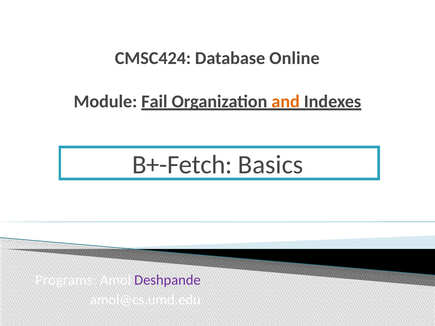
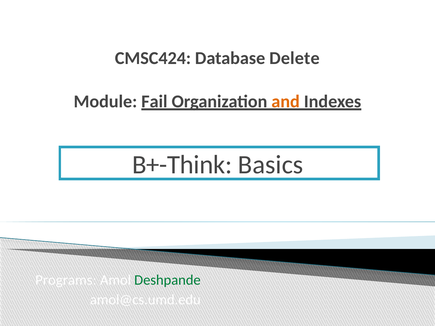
Online: Online -> Delete (294, 58)
B+-Fetch: B+-Fetch -> B+-Think (182, 165)
Deshpande colour: purple -> green (167, 280)
